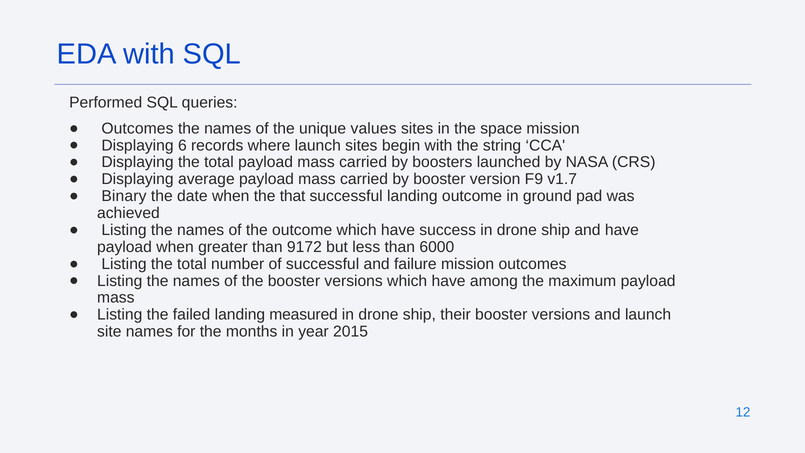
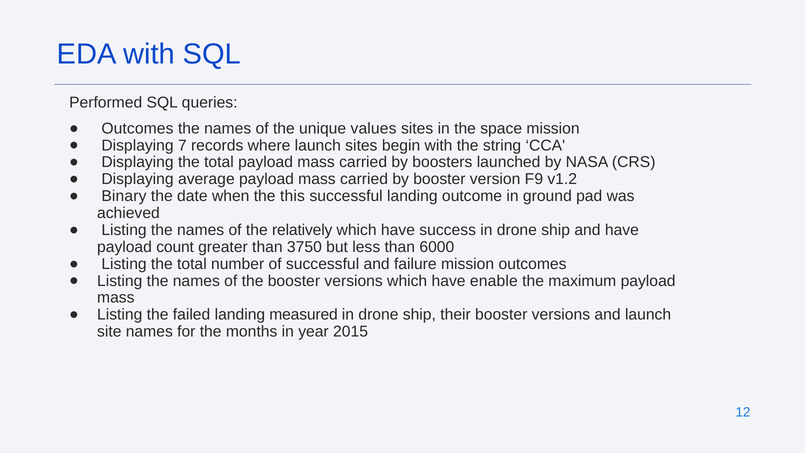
6: 6 -> 7 (182, 145)
v1.7: v1.7 -> v1.2 (562, 179)
that: that -> this (292, 196)
the outcome: outcome -> relatively (302, 230)
payload when: when -> count (175, 247)
9172: 9172 -> 3750 (304, 247)
among: among -> enable (494, 281)
